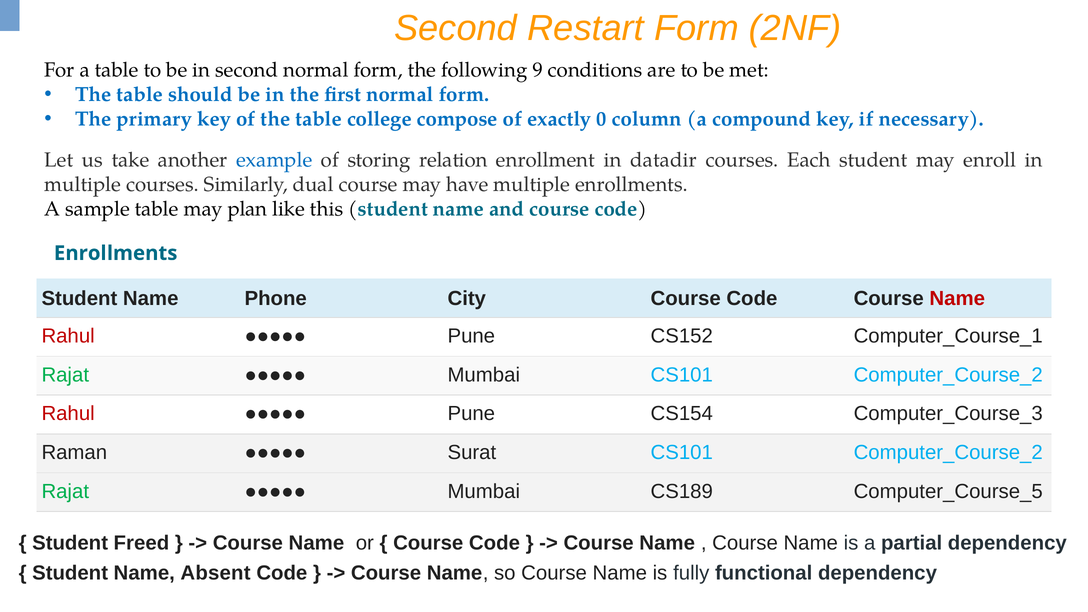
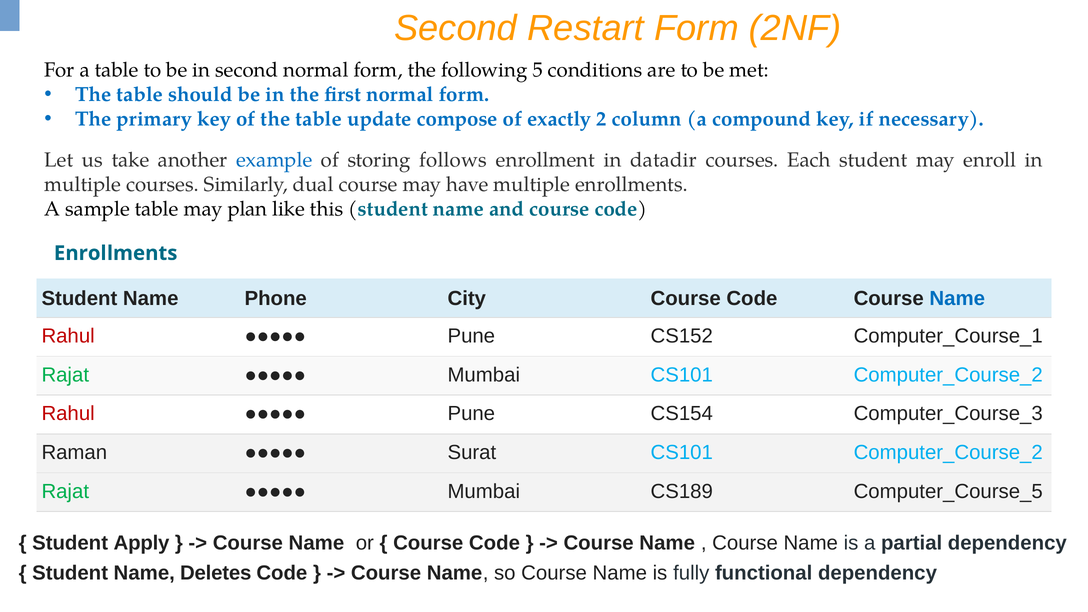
9: 9 -> 5 (538, 70)
college: college -> update (379, 119)
0: 0 -> 2 (602, 119)
relation: relation -> follows (453, 160)
Name colour: red -> blue (957, 298)
Freed: Freed -> Apply (142, 543)
Absent: Absent -> Deletes (216, 573)
